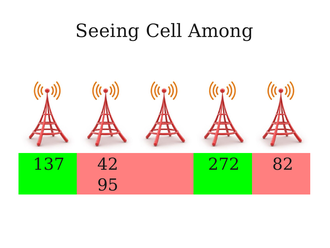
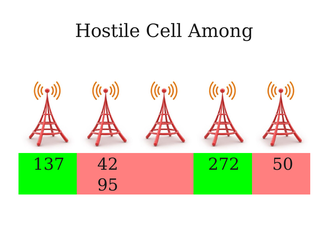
Seeing: Seeing -> Hostile (108, 31)
82: 82 -> 50 (283, 164)
